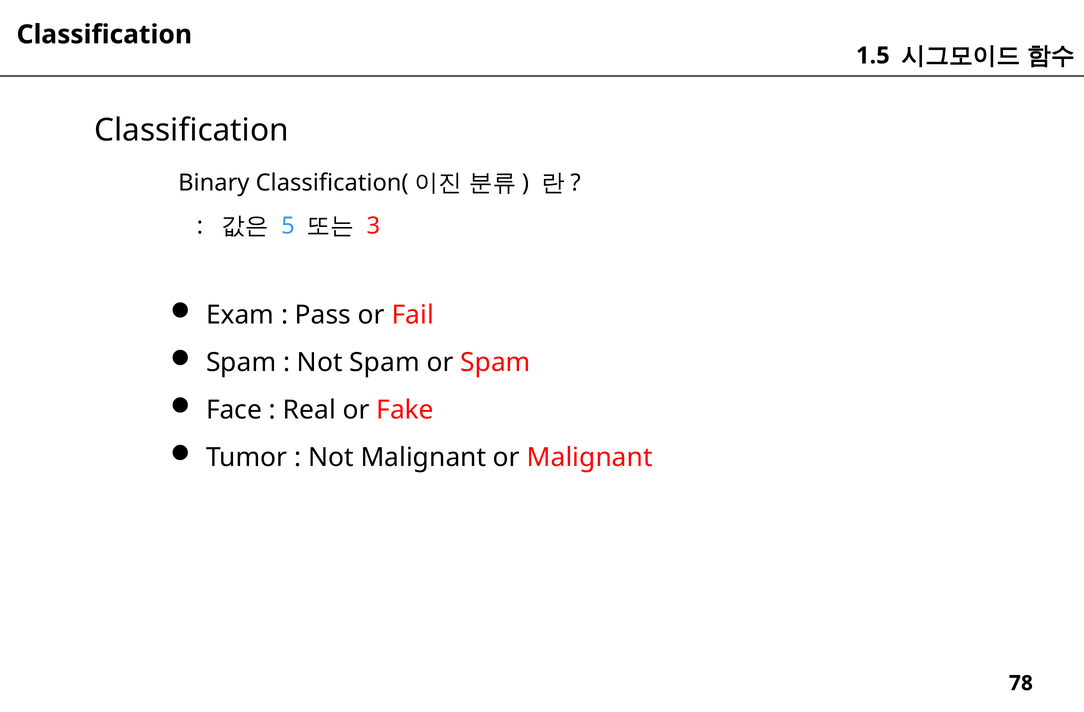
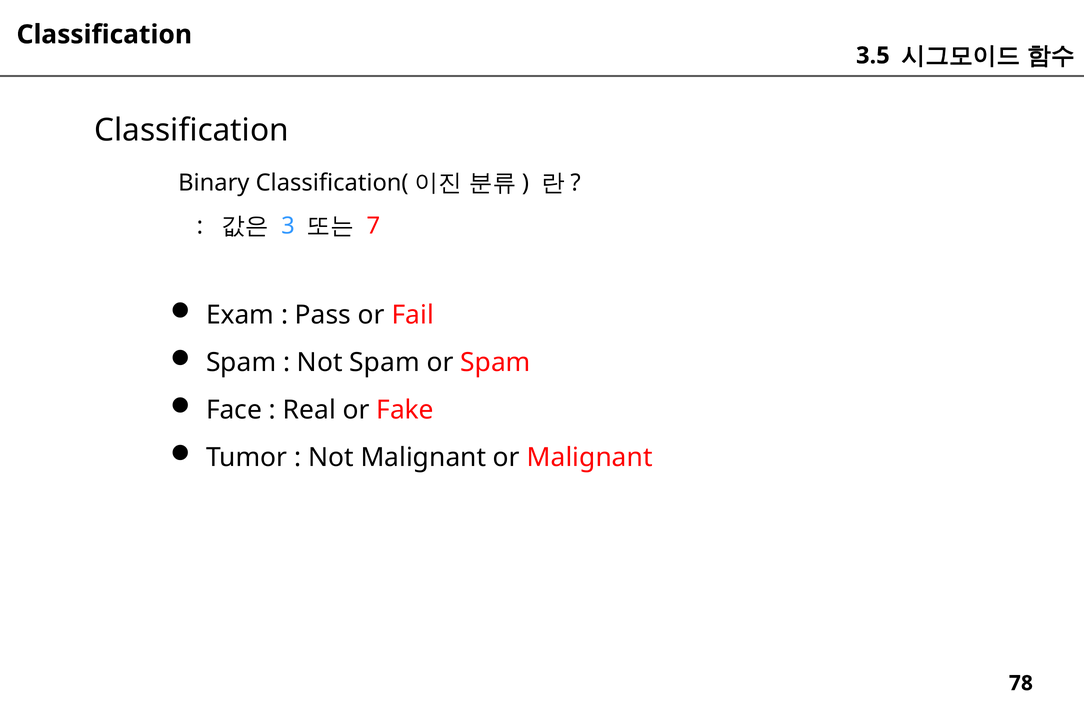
1.5: 1.5 -> 3.5 (873, 56)
5: 5 -> 3 (288, 226)
3: 3 -> 7 (373, 226)
